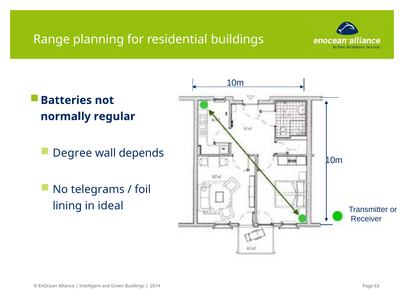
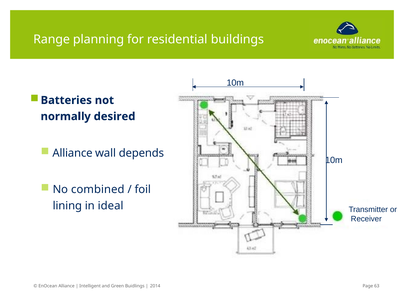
regular: regular -> desired (115, 116)
Degree: Degree -> Alliance (73, 153)
telegrams: telegrams -> combined (98, 189)
